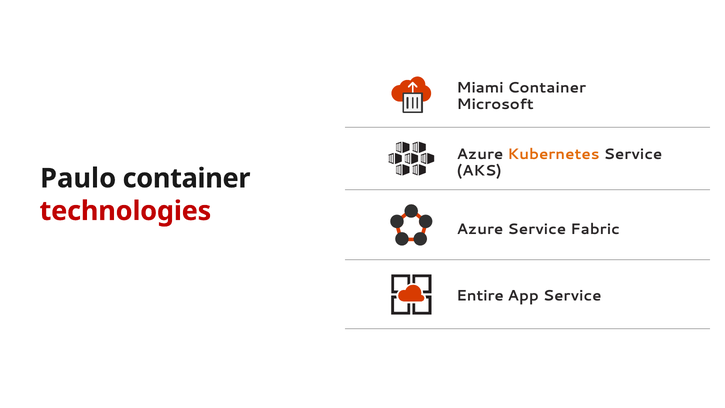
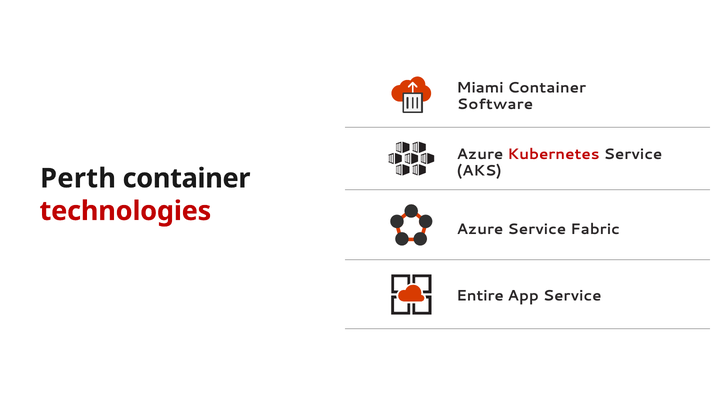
Microsoft: Microsoft -> Software (495, 104)
Kubernetes colour: orange -> red (554, 154)
Paulo: Paulo -> Perth (78, 178)
